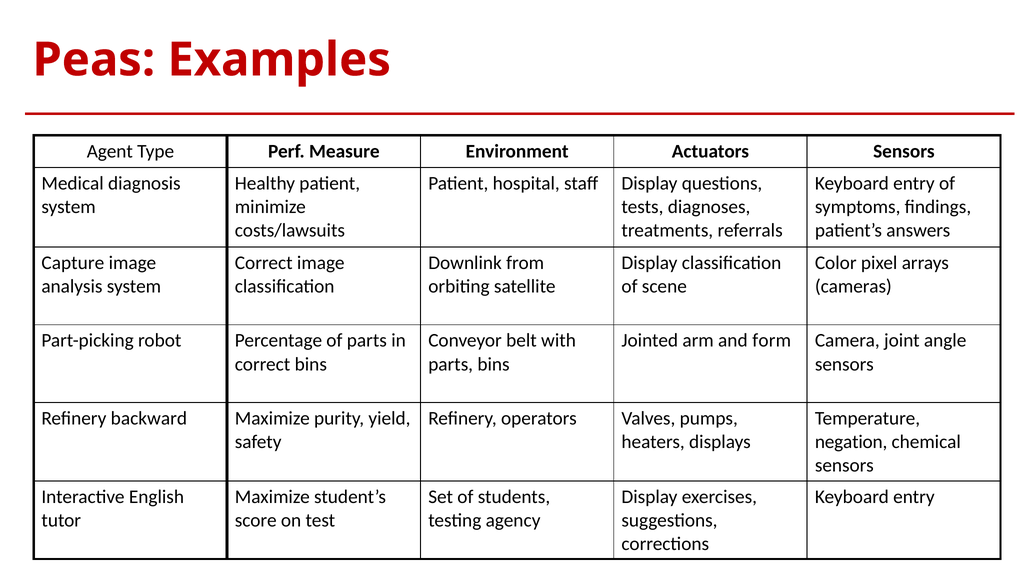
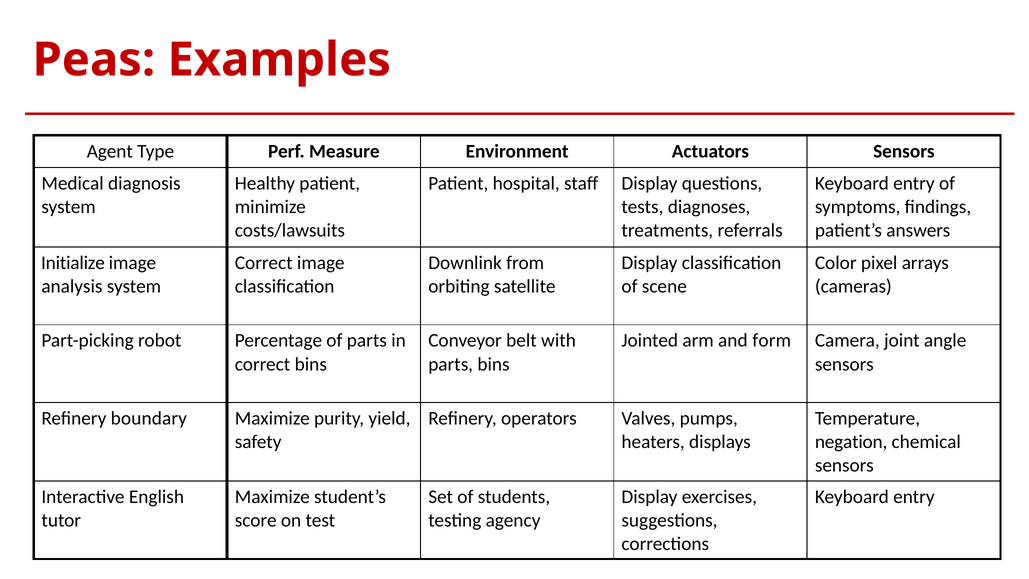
Capture: Capture -> Initialize (73, 263)
backward: backward -> boundary (149, 418)
